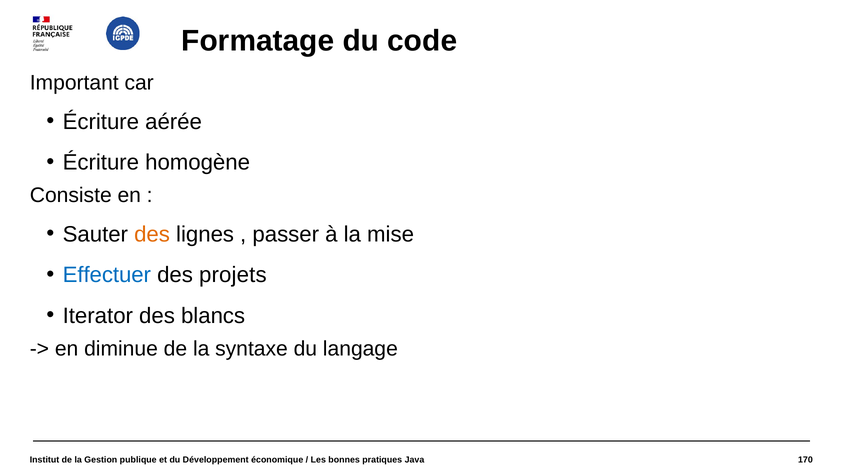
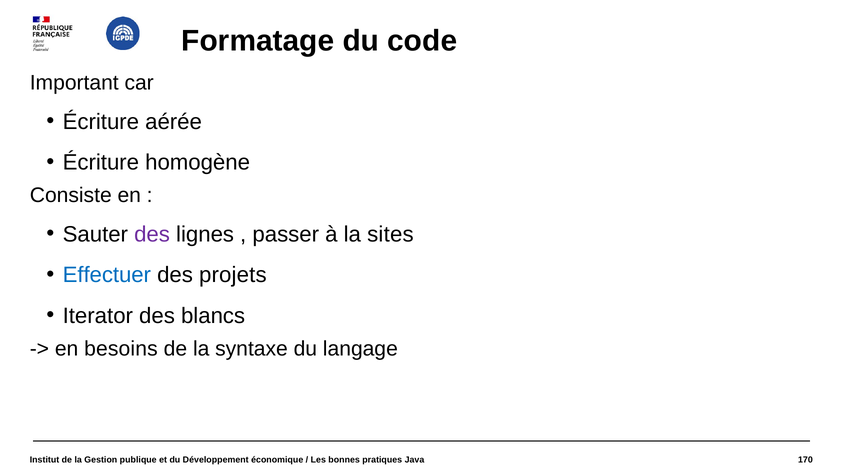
des colour: orange -> purple (152, 234)
mise: mise -> sites (390, 234)
diminue: diminue -> besoins (121, 349)
